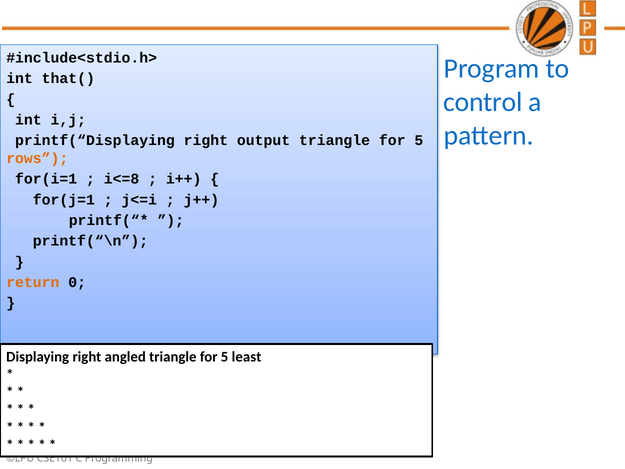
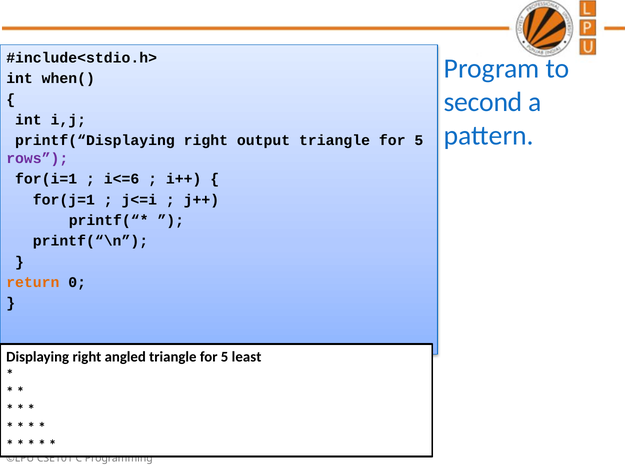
that(: that( -> when( (68, 78)
control: control -> second (483, 102)
rows colour: orange -> purple (37, 158)
i<=8: i<=8 -> i<=6 (122, 179)
